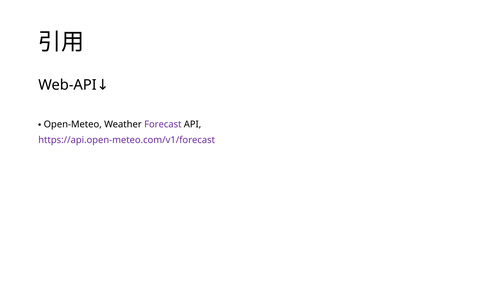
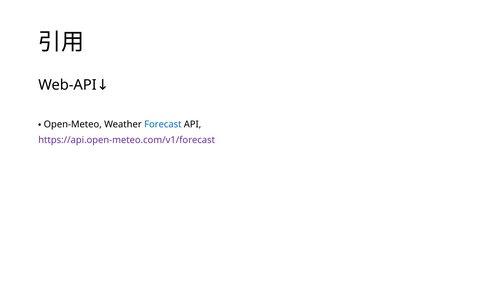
Forecast colour: purple -> blue (163, 124)
